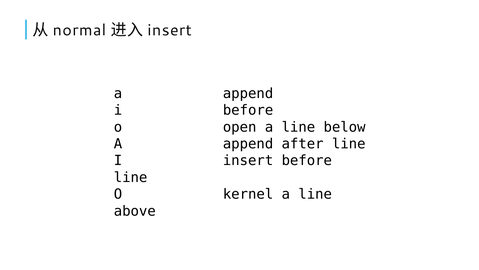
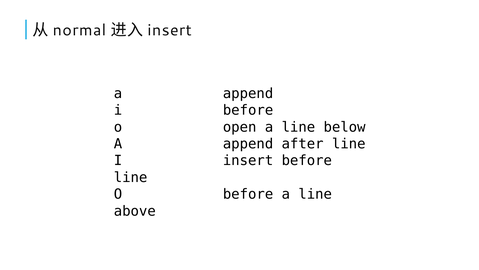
O kernel: kernel -> before (248, 194)
